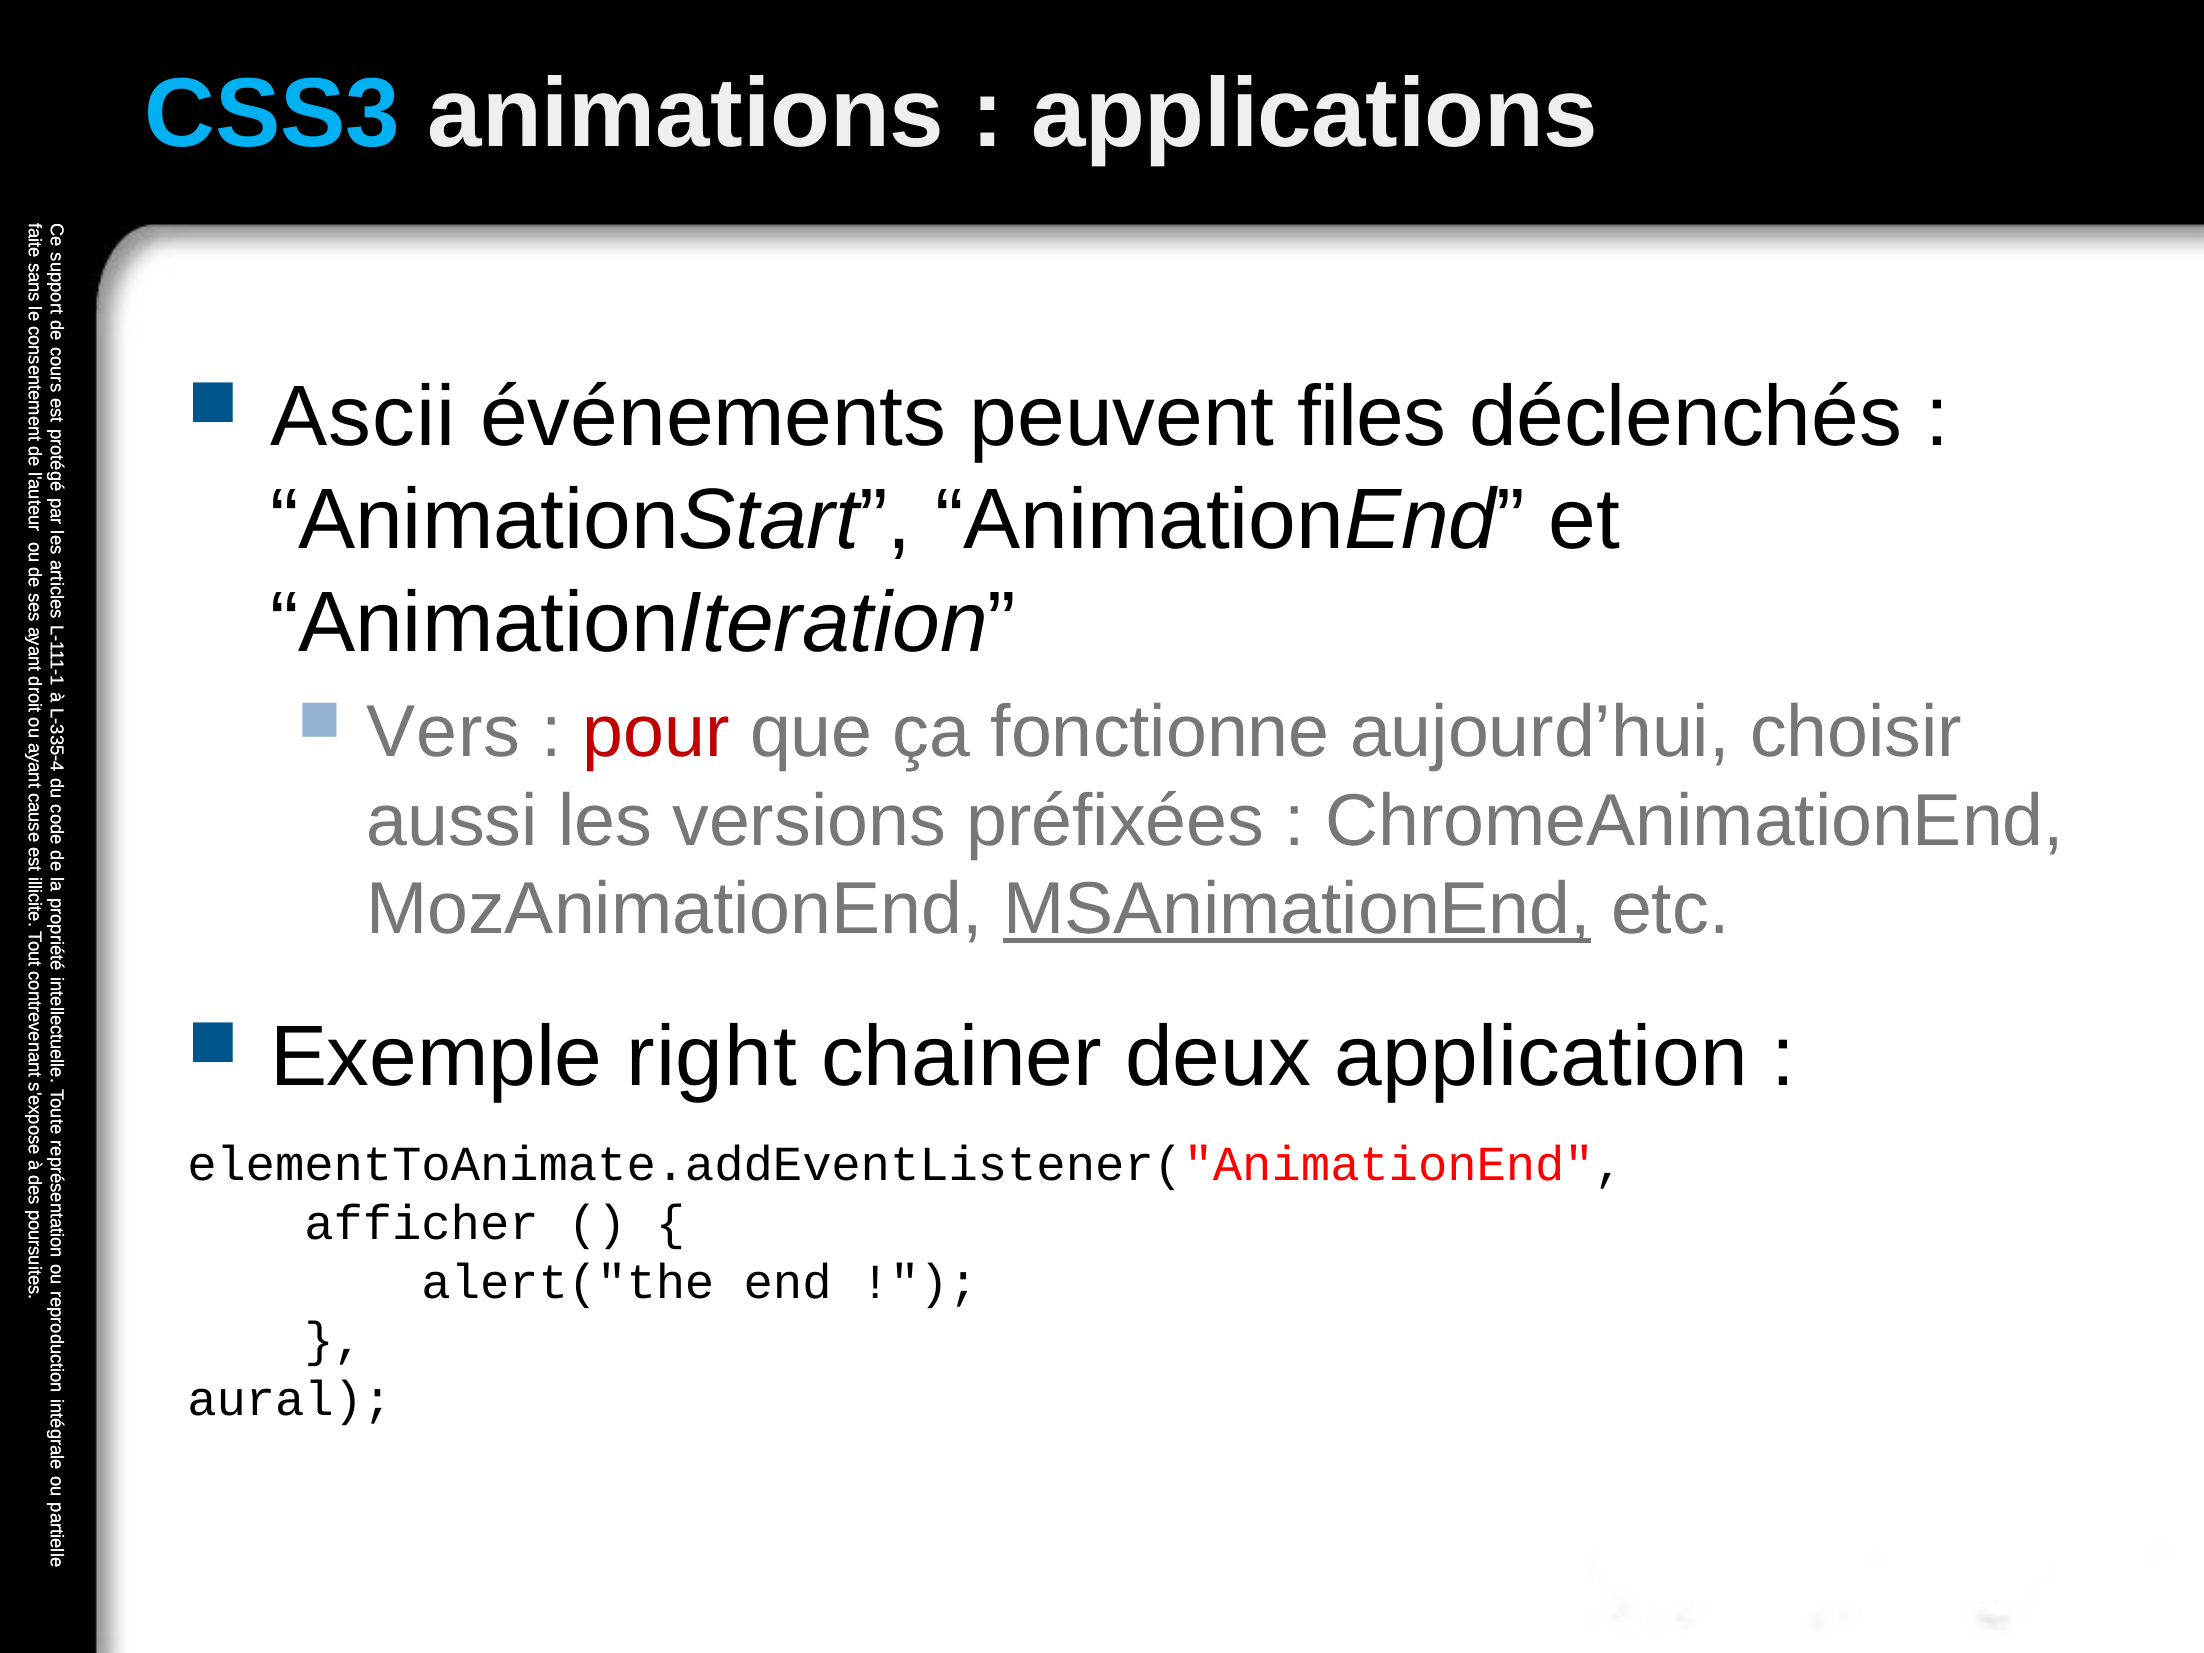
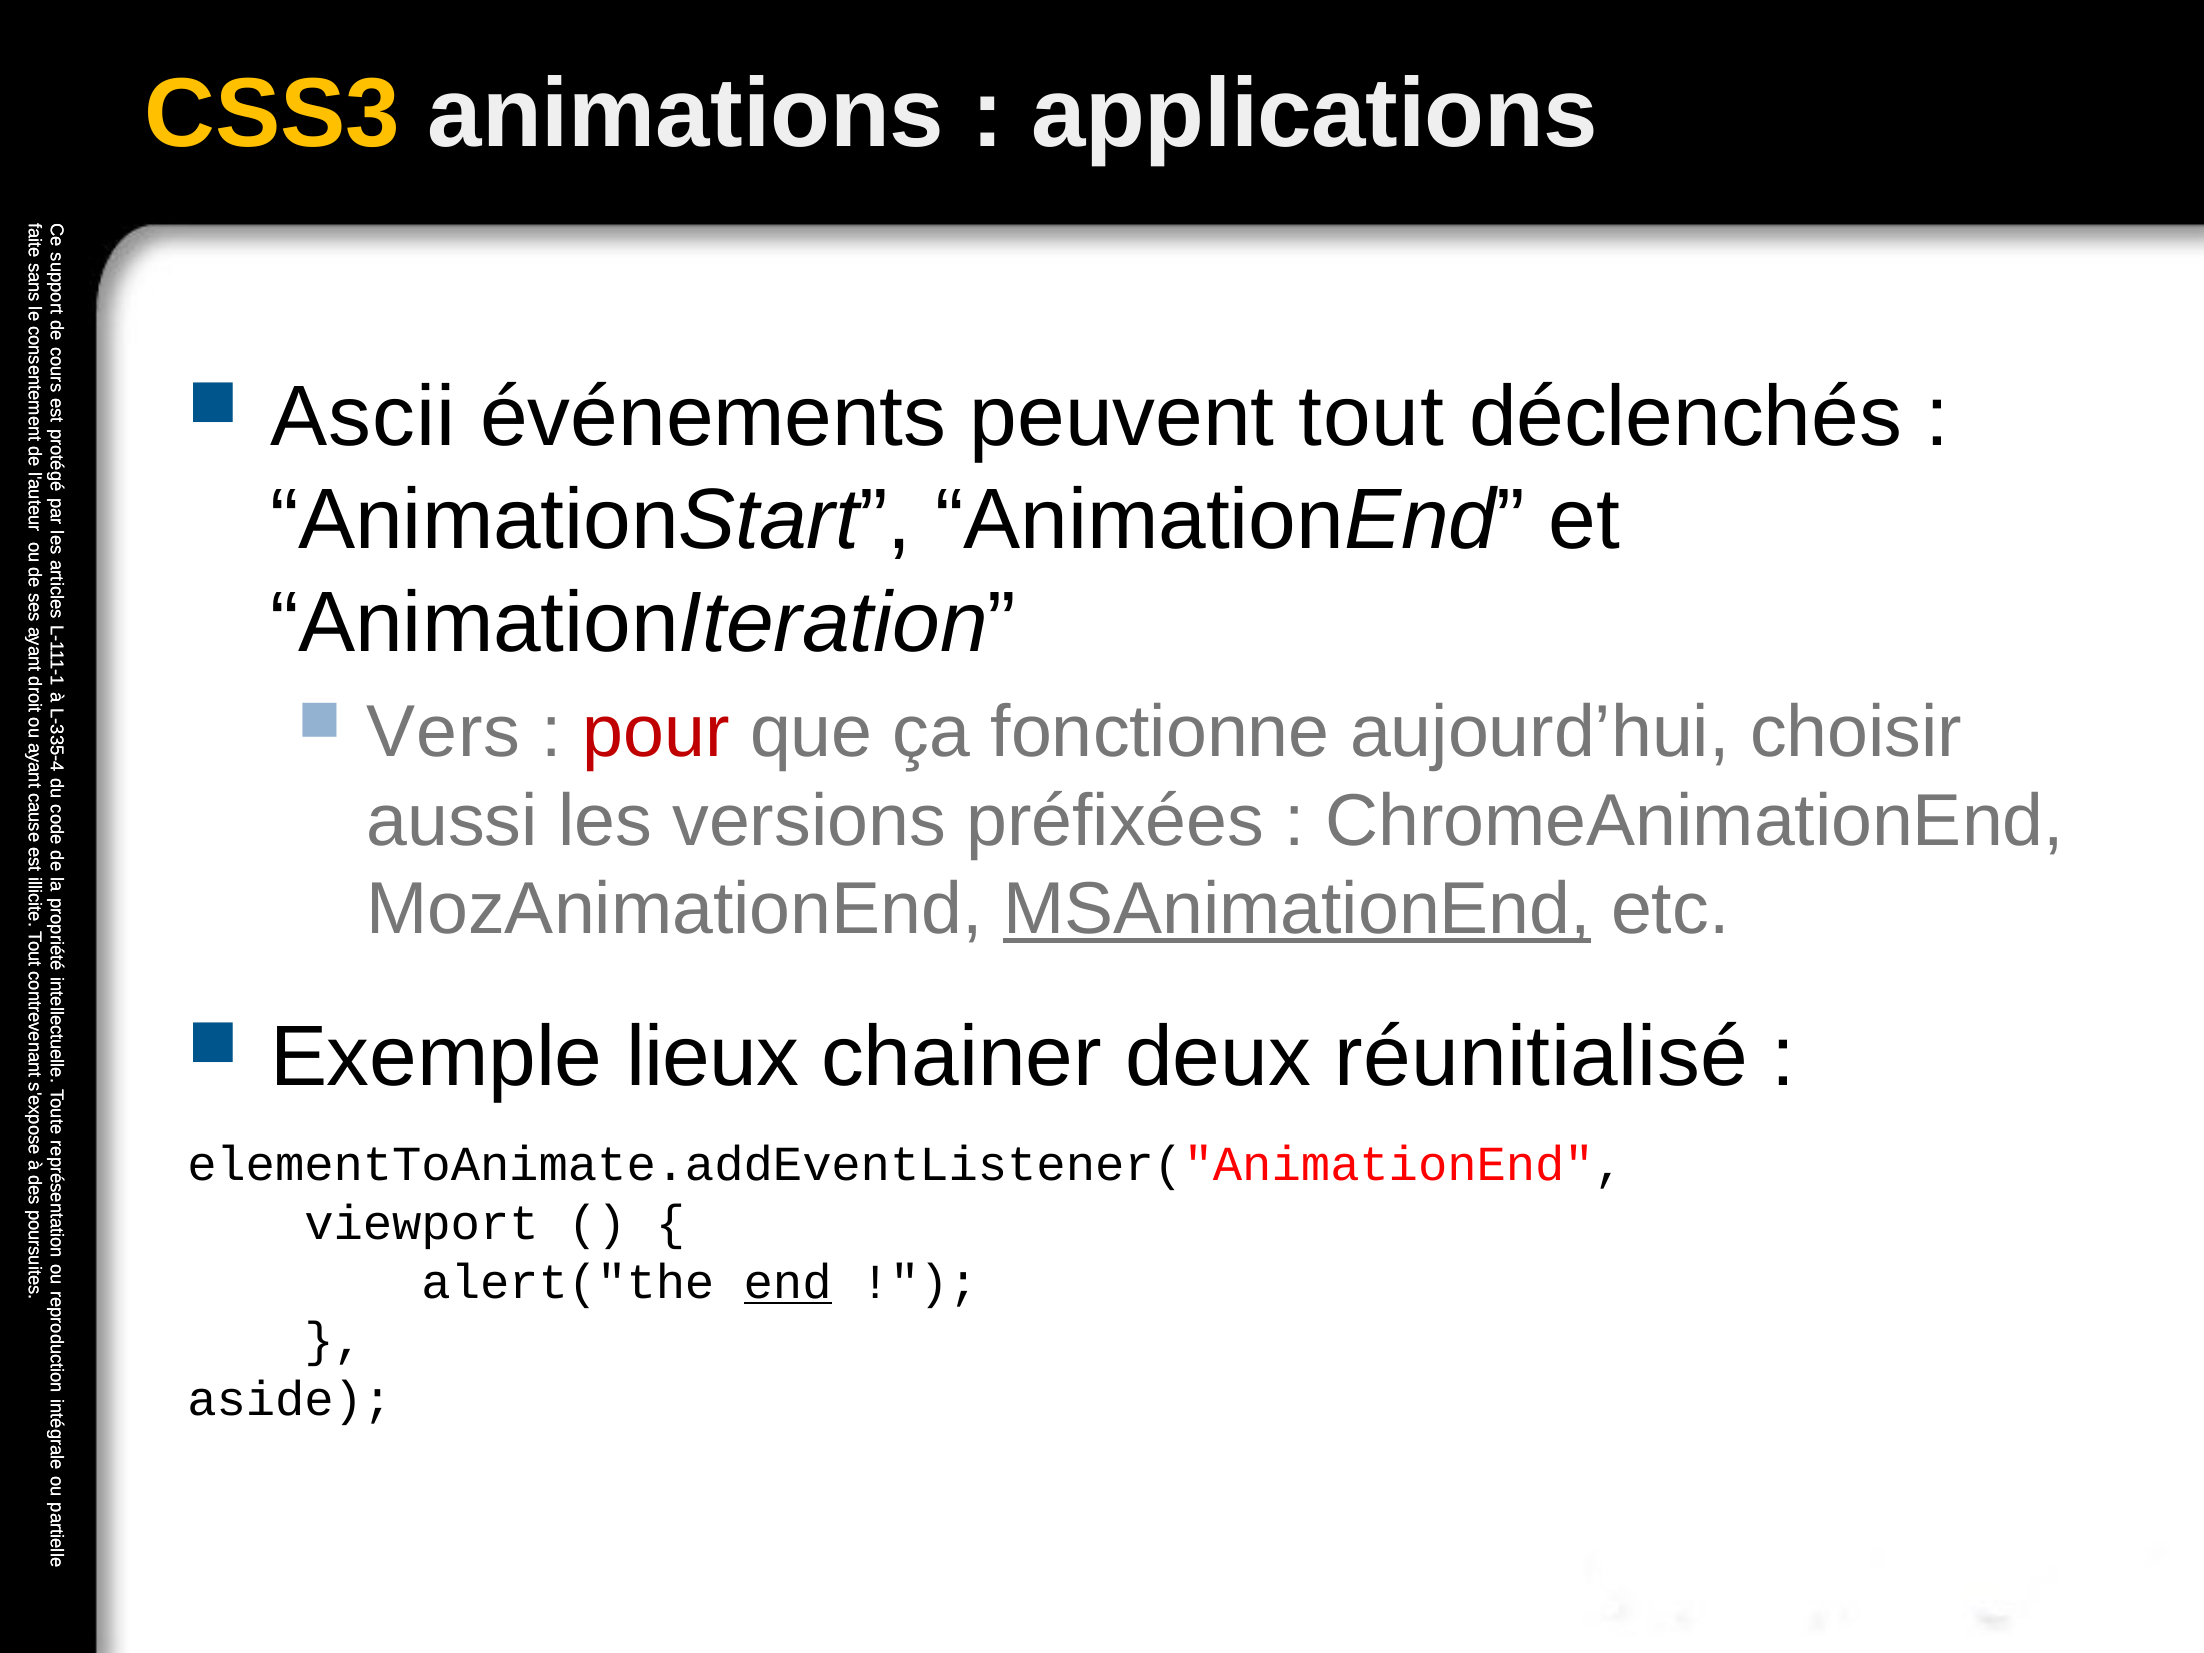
CSS3 colour: light blue -> yellow (272, 114)
files: files -> tout (1371, 417)
right: right -> lieux (713, 1057)
application: application -> réunitialisé (1541, 1057)
afficher: afficher -> viewport (422, 1223)
end underline: none -> present (788, 1282)
aural: aural -> aside (290, 1399)
